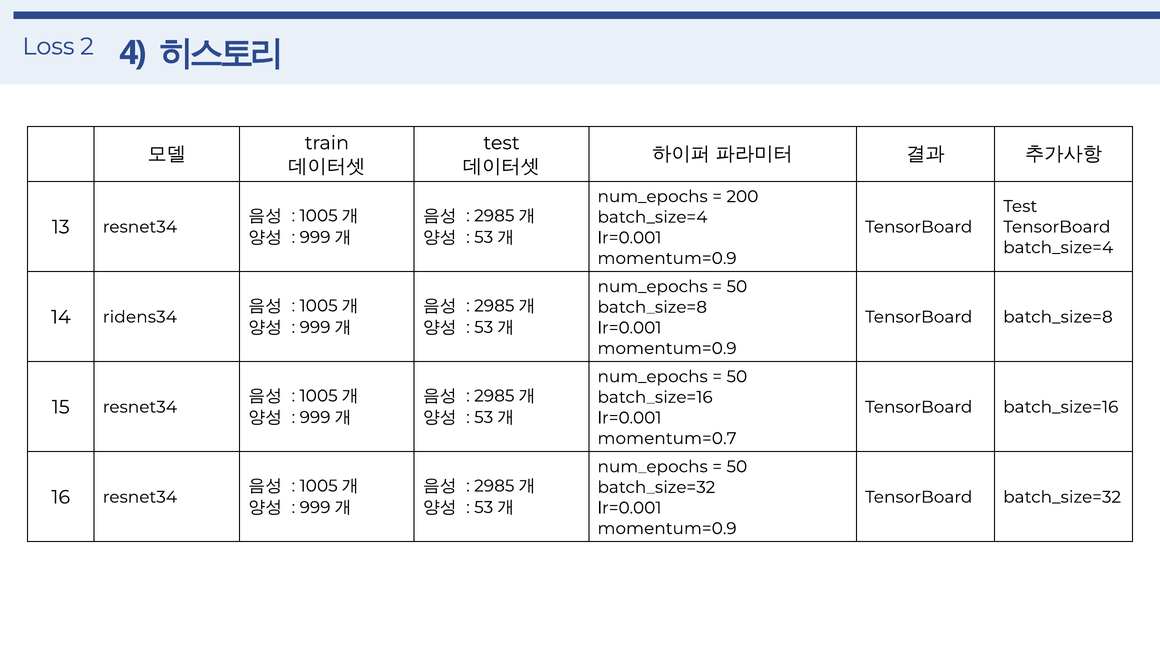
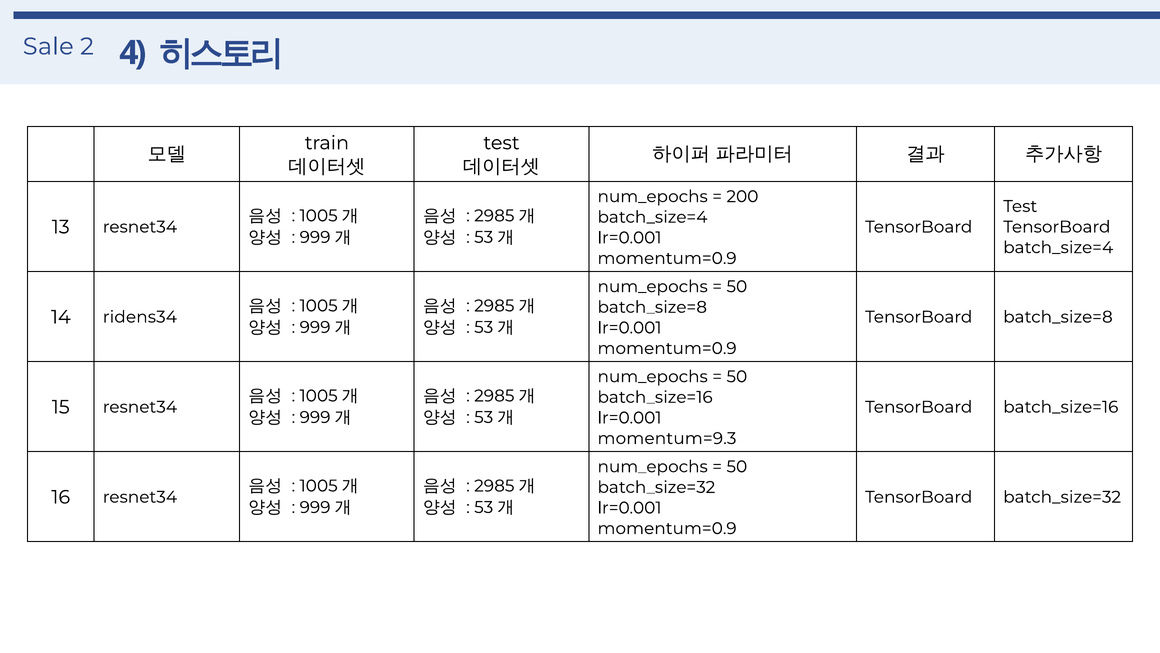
Loss: Loss -> Sale (48, 46)
momentum=0.7: momentum=0.7 -> momentum=9.3 (667, 438)
